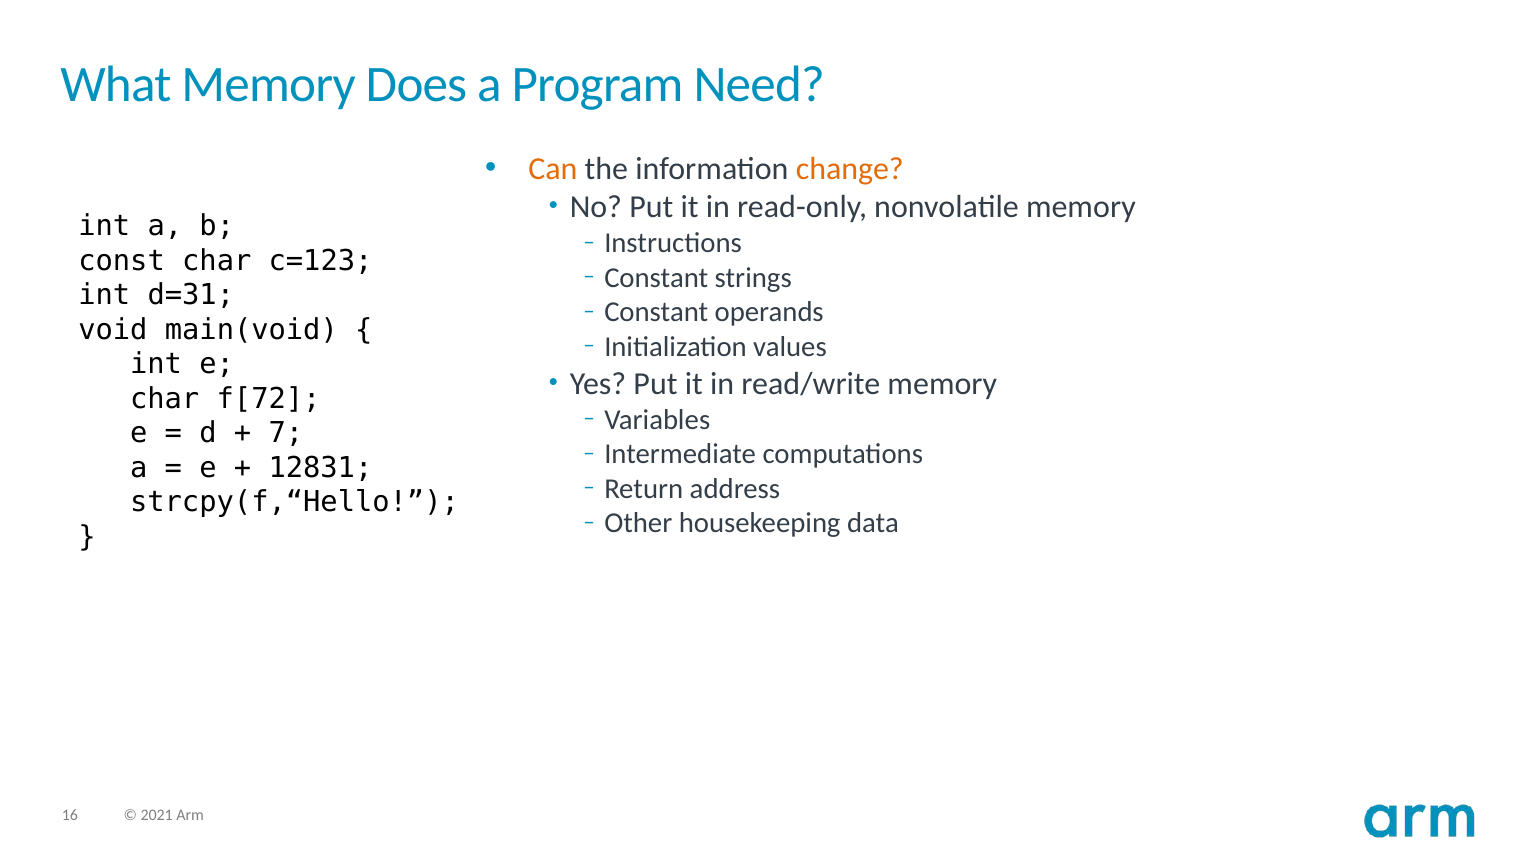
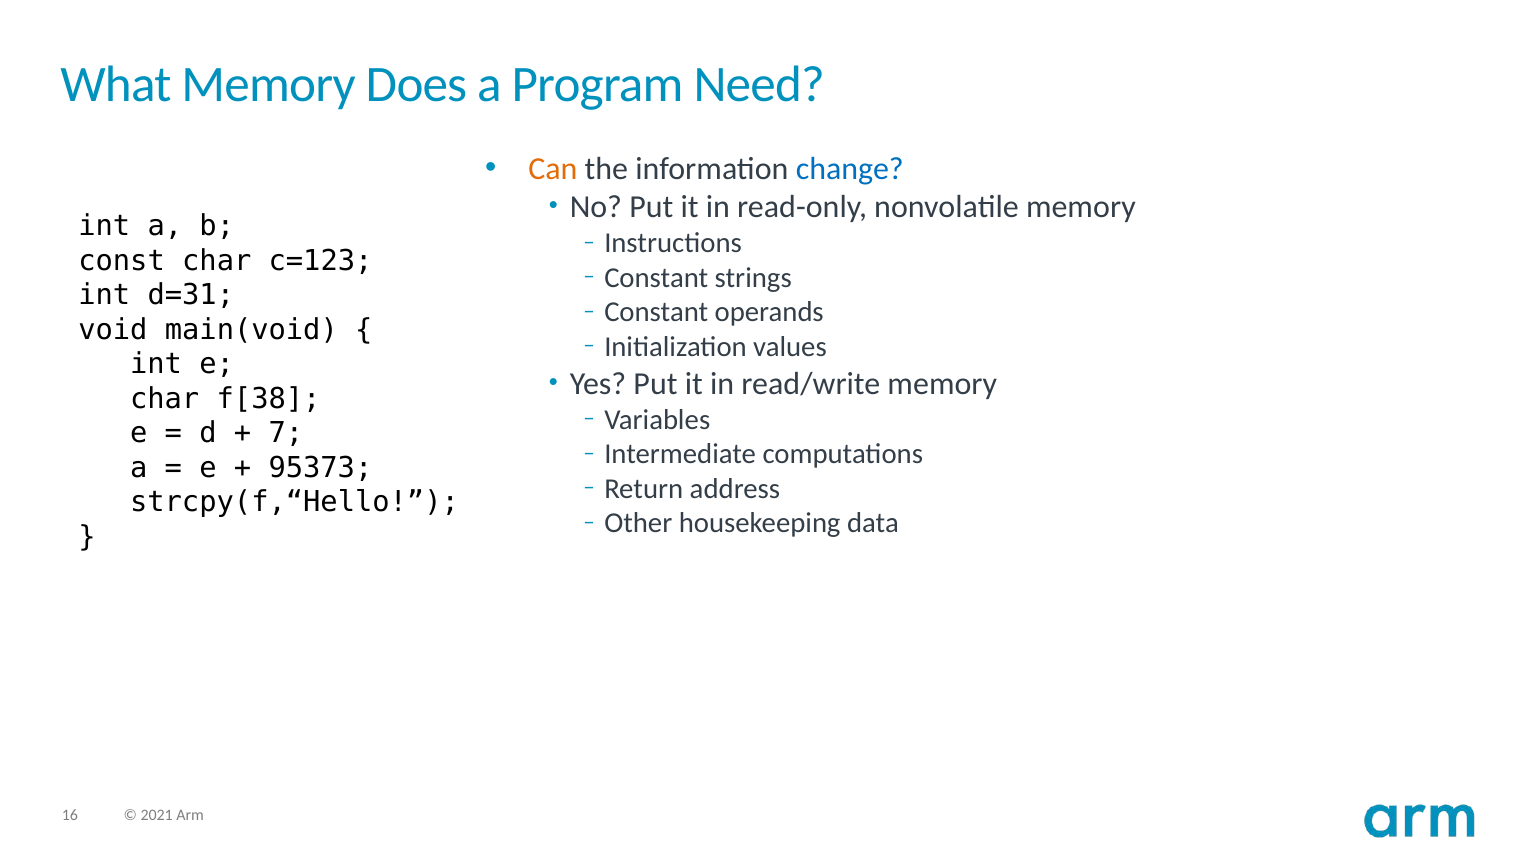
change colour: orange -> blue (850, 169)
f[72: f[72 -> f[38 (269, 399)
12831: 12831 -> 95373 (320, 468)
